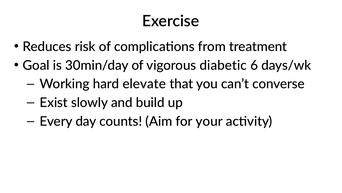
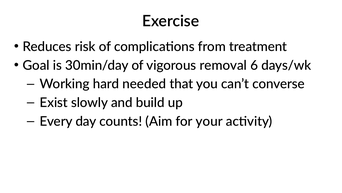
diabetic: diabetic -> removal (223, 65)
elevate: elevate -> needed (144, 84)
